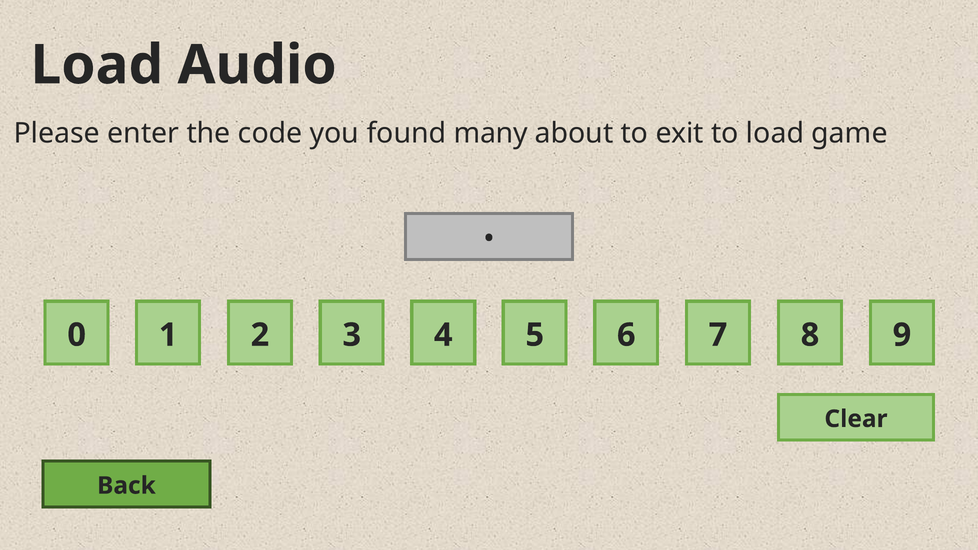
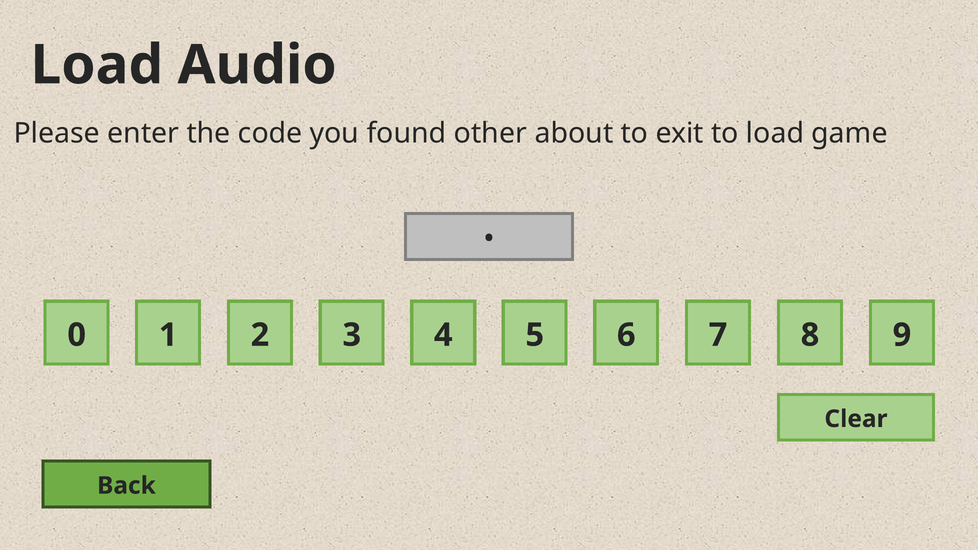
many: many -> other (490, 133)
